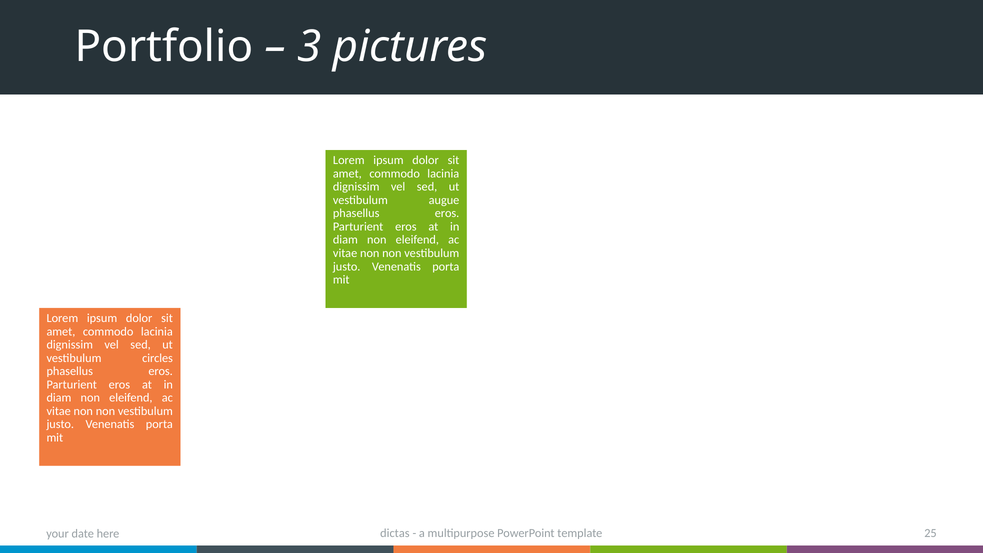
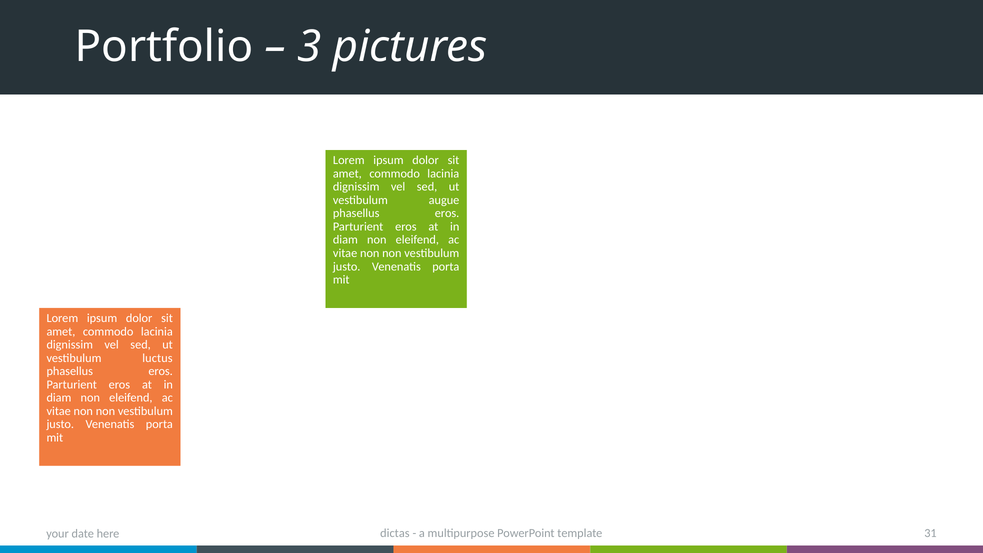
circles: circles -> luctus (157, 358)
25: 25 -> 31 (930, 533)
